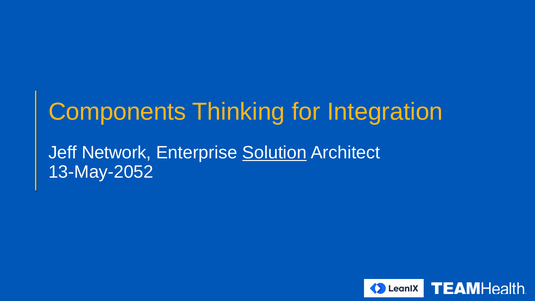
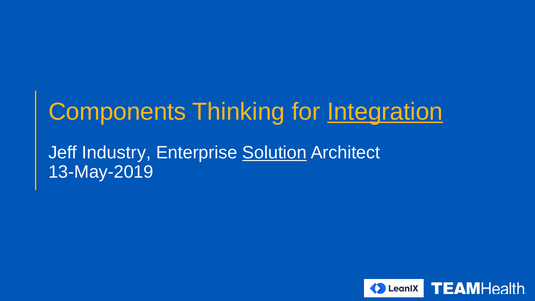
Integration underline: none -> present (385, 112)
Network: Network -> Industry (116, 153)
13-May-2052: 13-May-2052 -> 13-May-2019 (101, 172)
